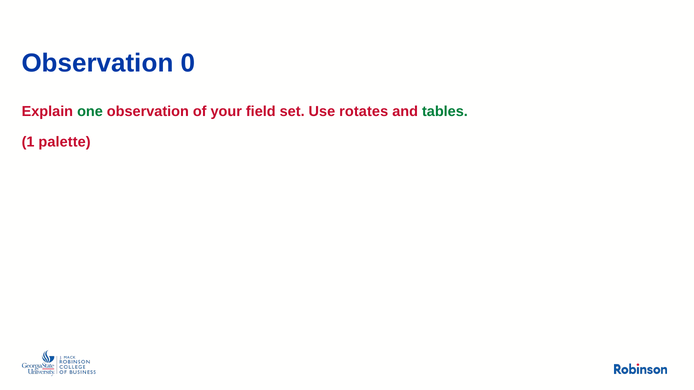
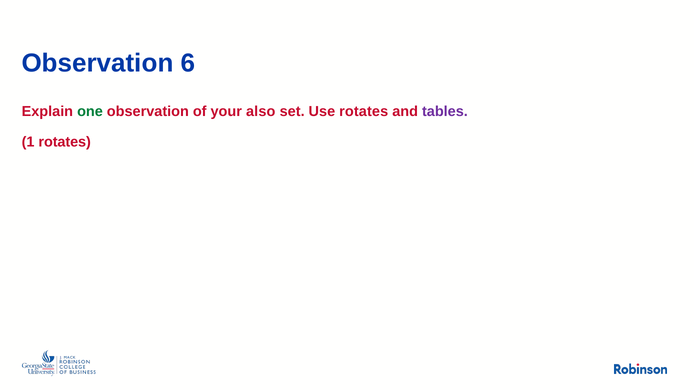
0: 0 -> 6 (188, 63)
field: field -> also (261, 111)
tables colour: green -> purple (445, 111)
1 palette: palette -> rotates (65, 142)
